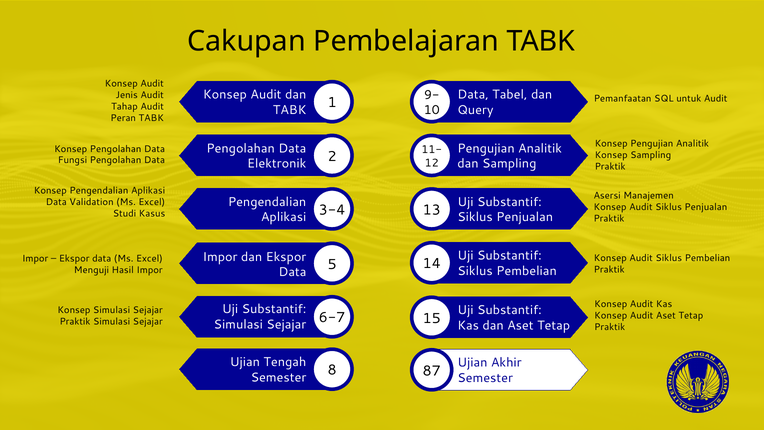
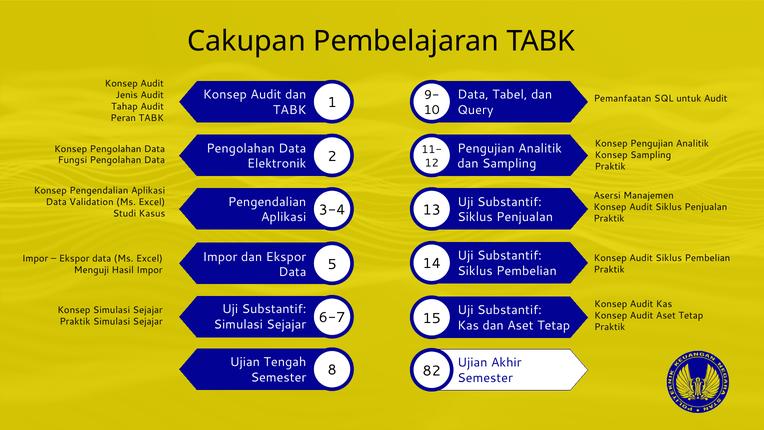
87: 87 -> 82 (432, 371)
